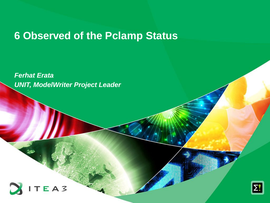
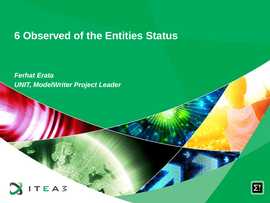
Pclamp: Pclamp -> Entities (124, 36)
